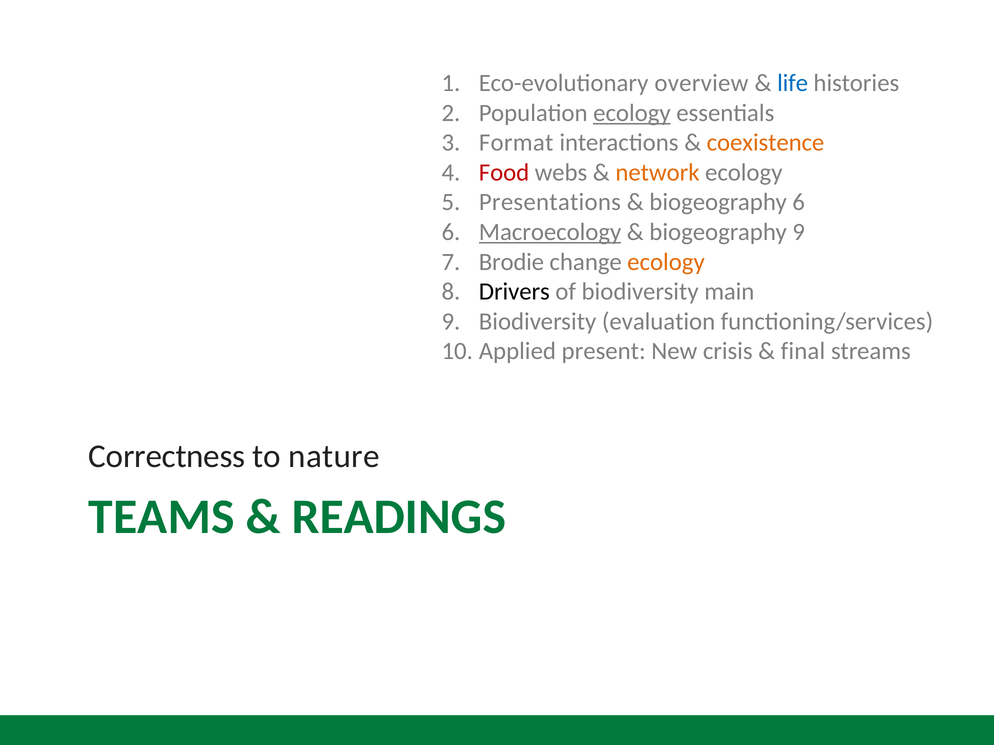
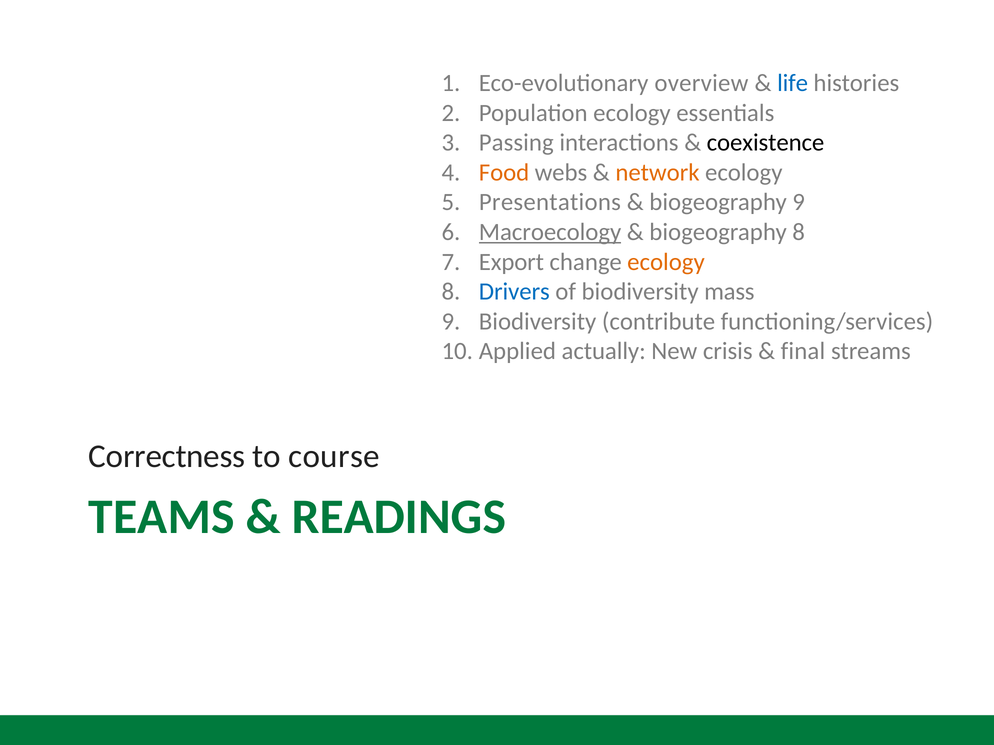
ecology underline: present -> none (632, 113)
Format: Format -> Passing (516, 143)
coexistence colour: orange -> black (766, 143)
Food colour: red -> orange (504, 173)
biogeography 6: 6 -> 9 (799, 202)
biogeography 9: 9 -> 8 (799, 232)
Brodie: Brodie -> Export (511, 262)
Drivers colour: black -> blue (514, 292)
main: main -> mass (729, 292)
evaluation: evaluation -> contribute (659, 322)
present: present -> actually (604, 351)
nature: nature -> course (334, 456)
